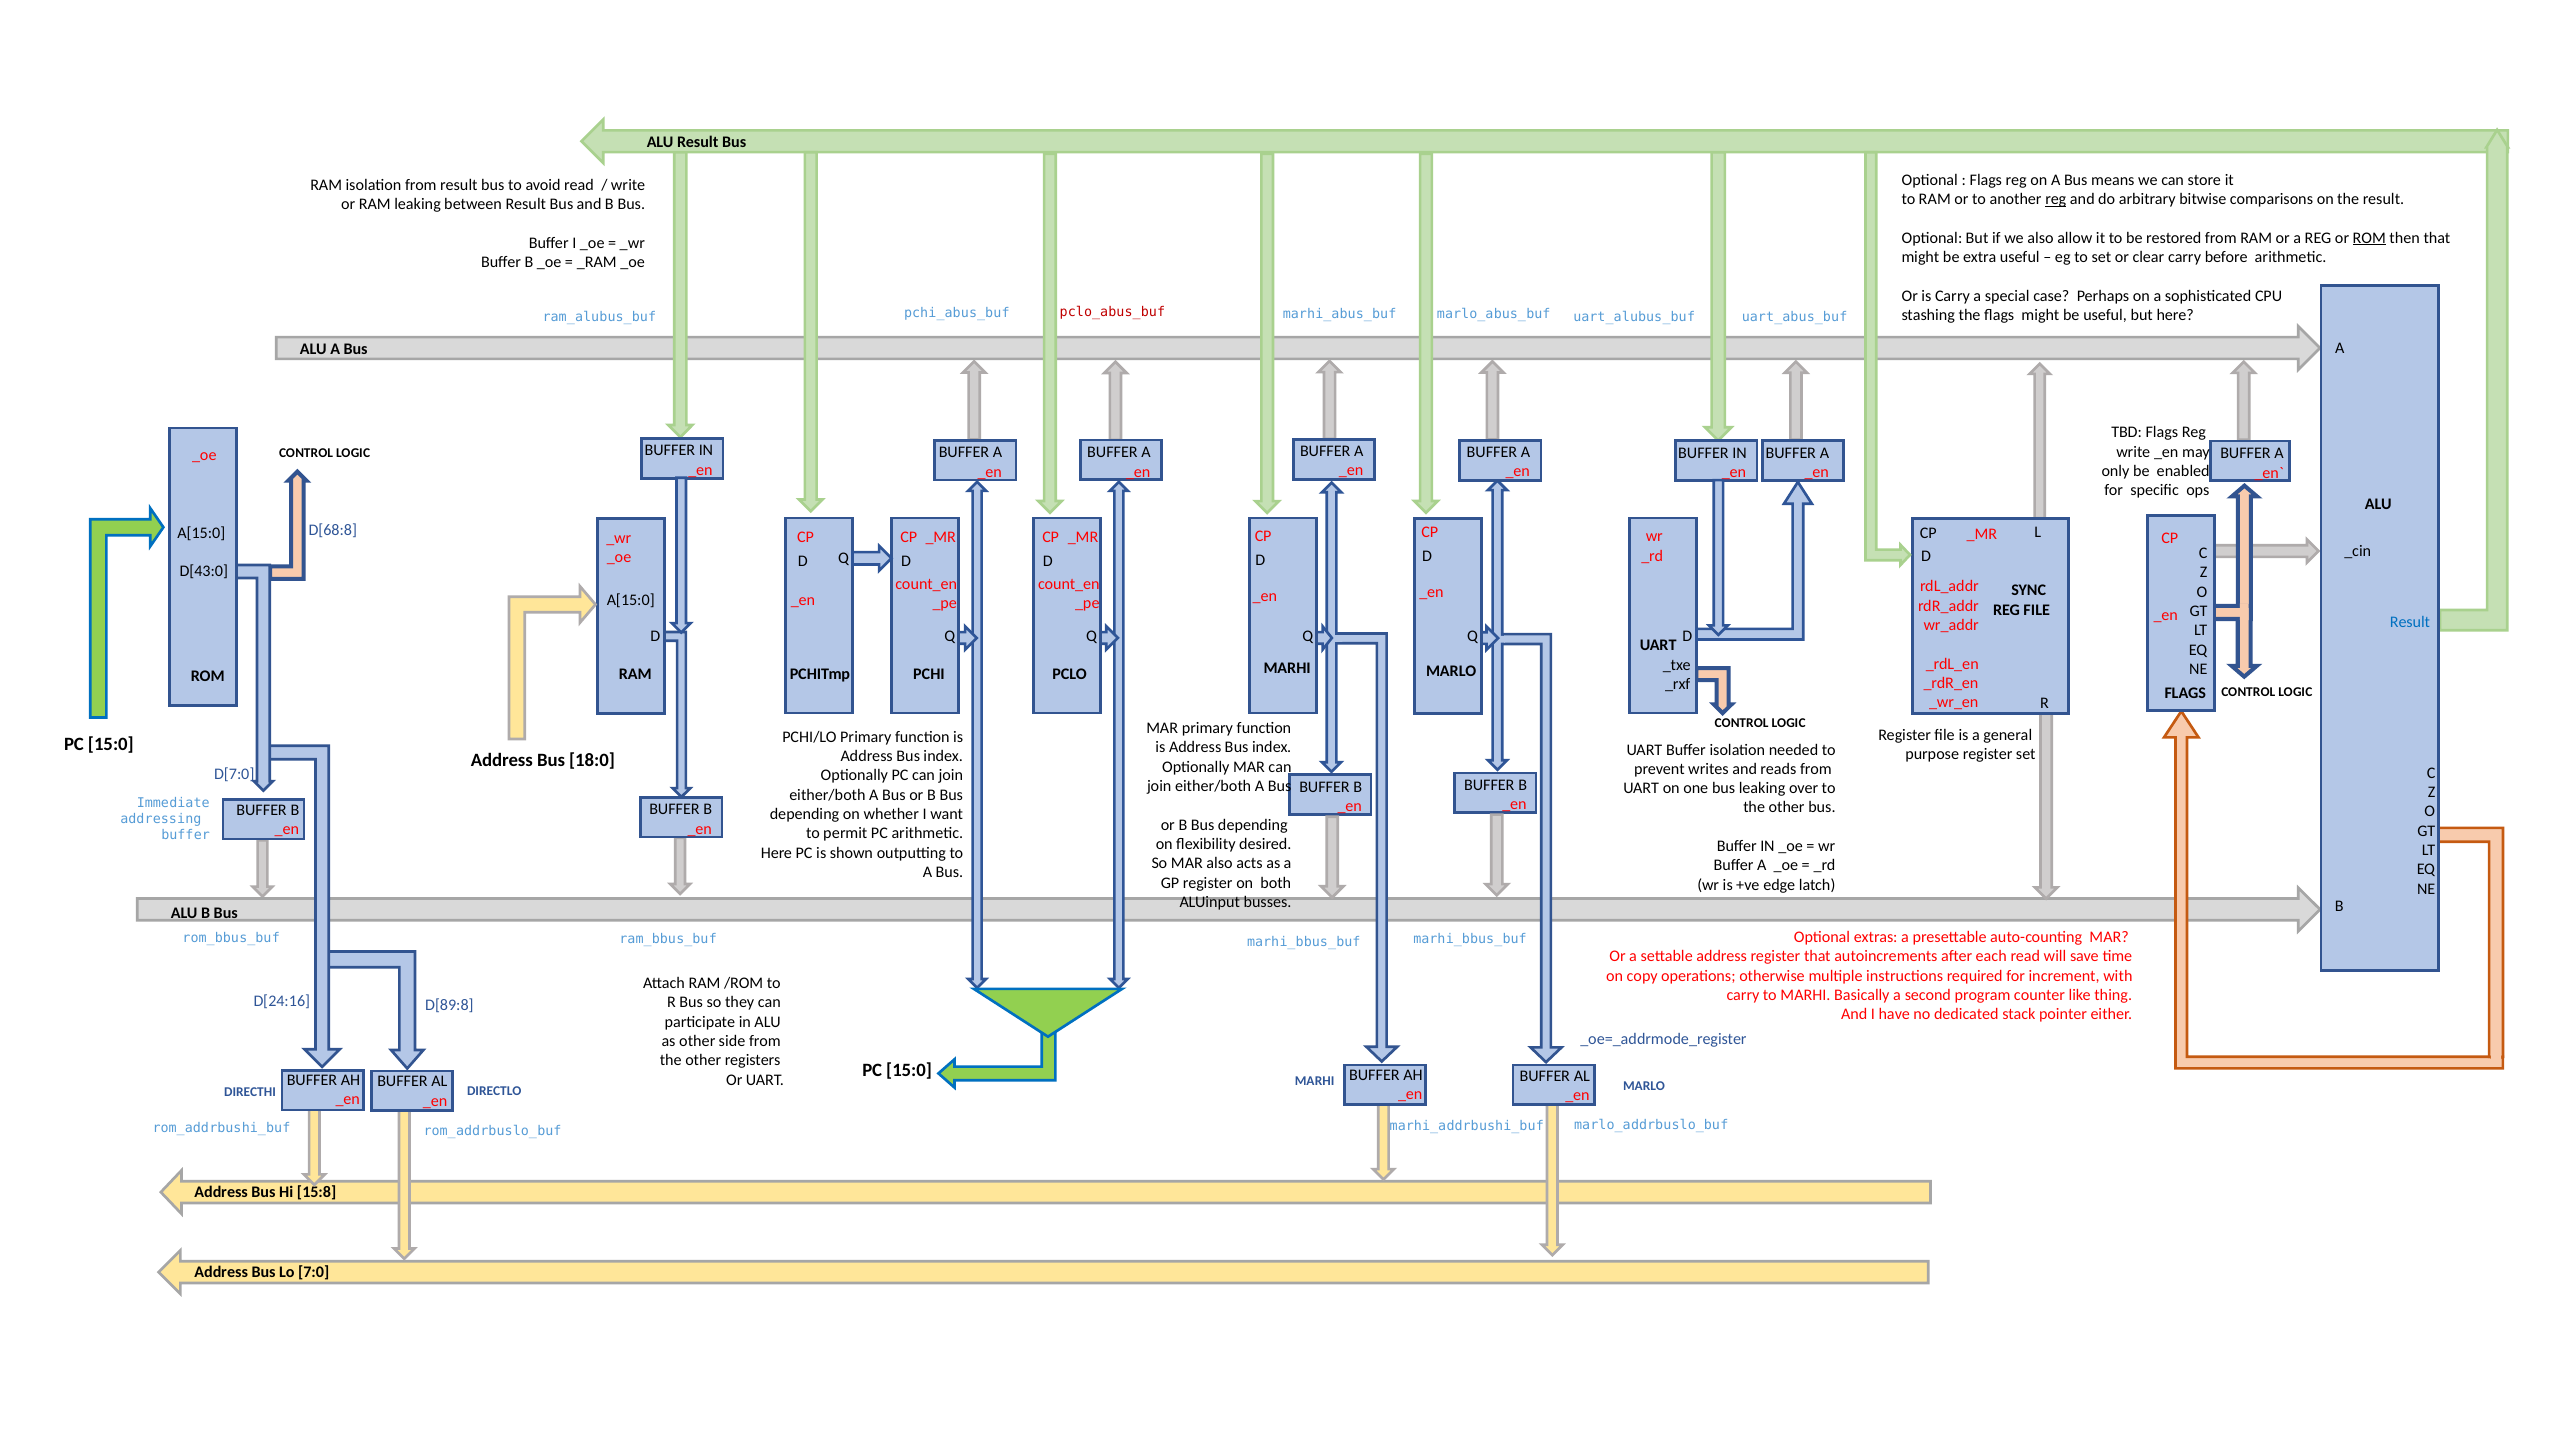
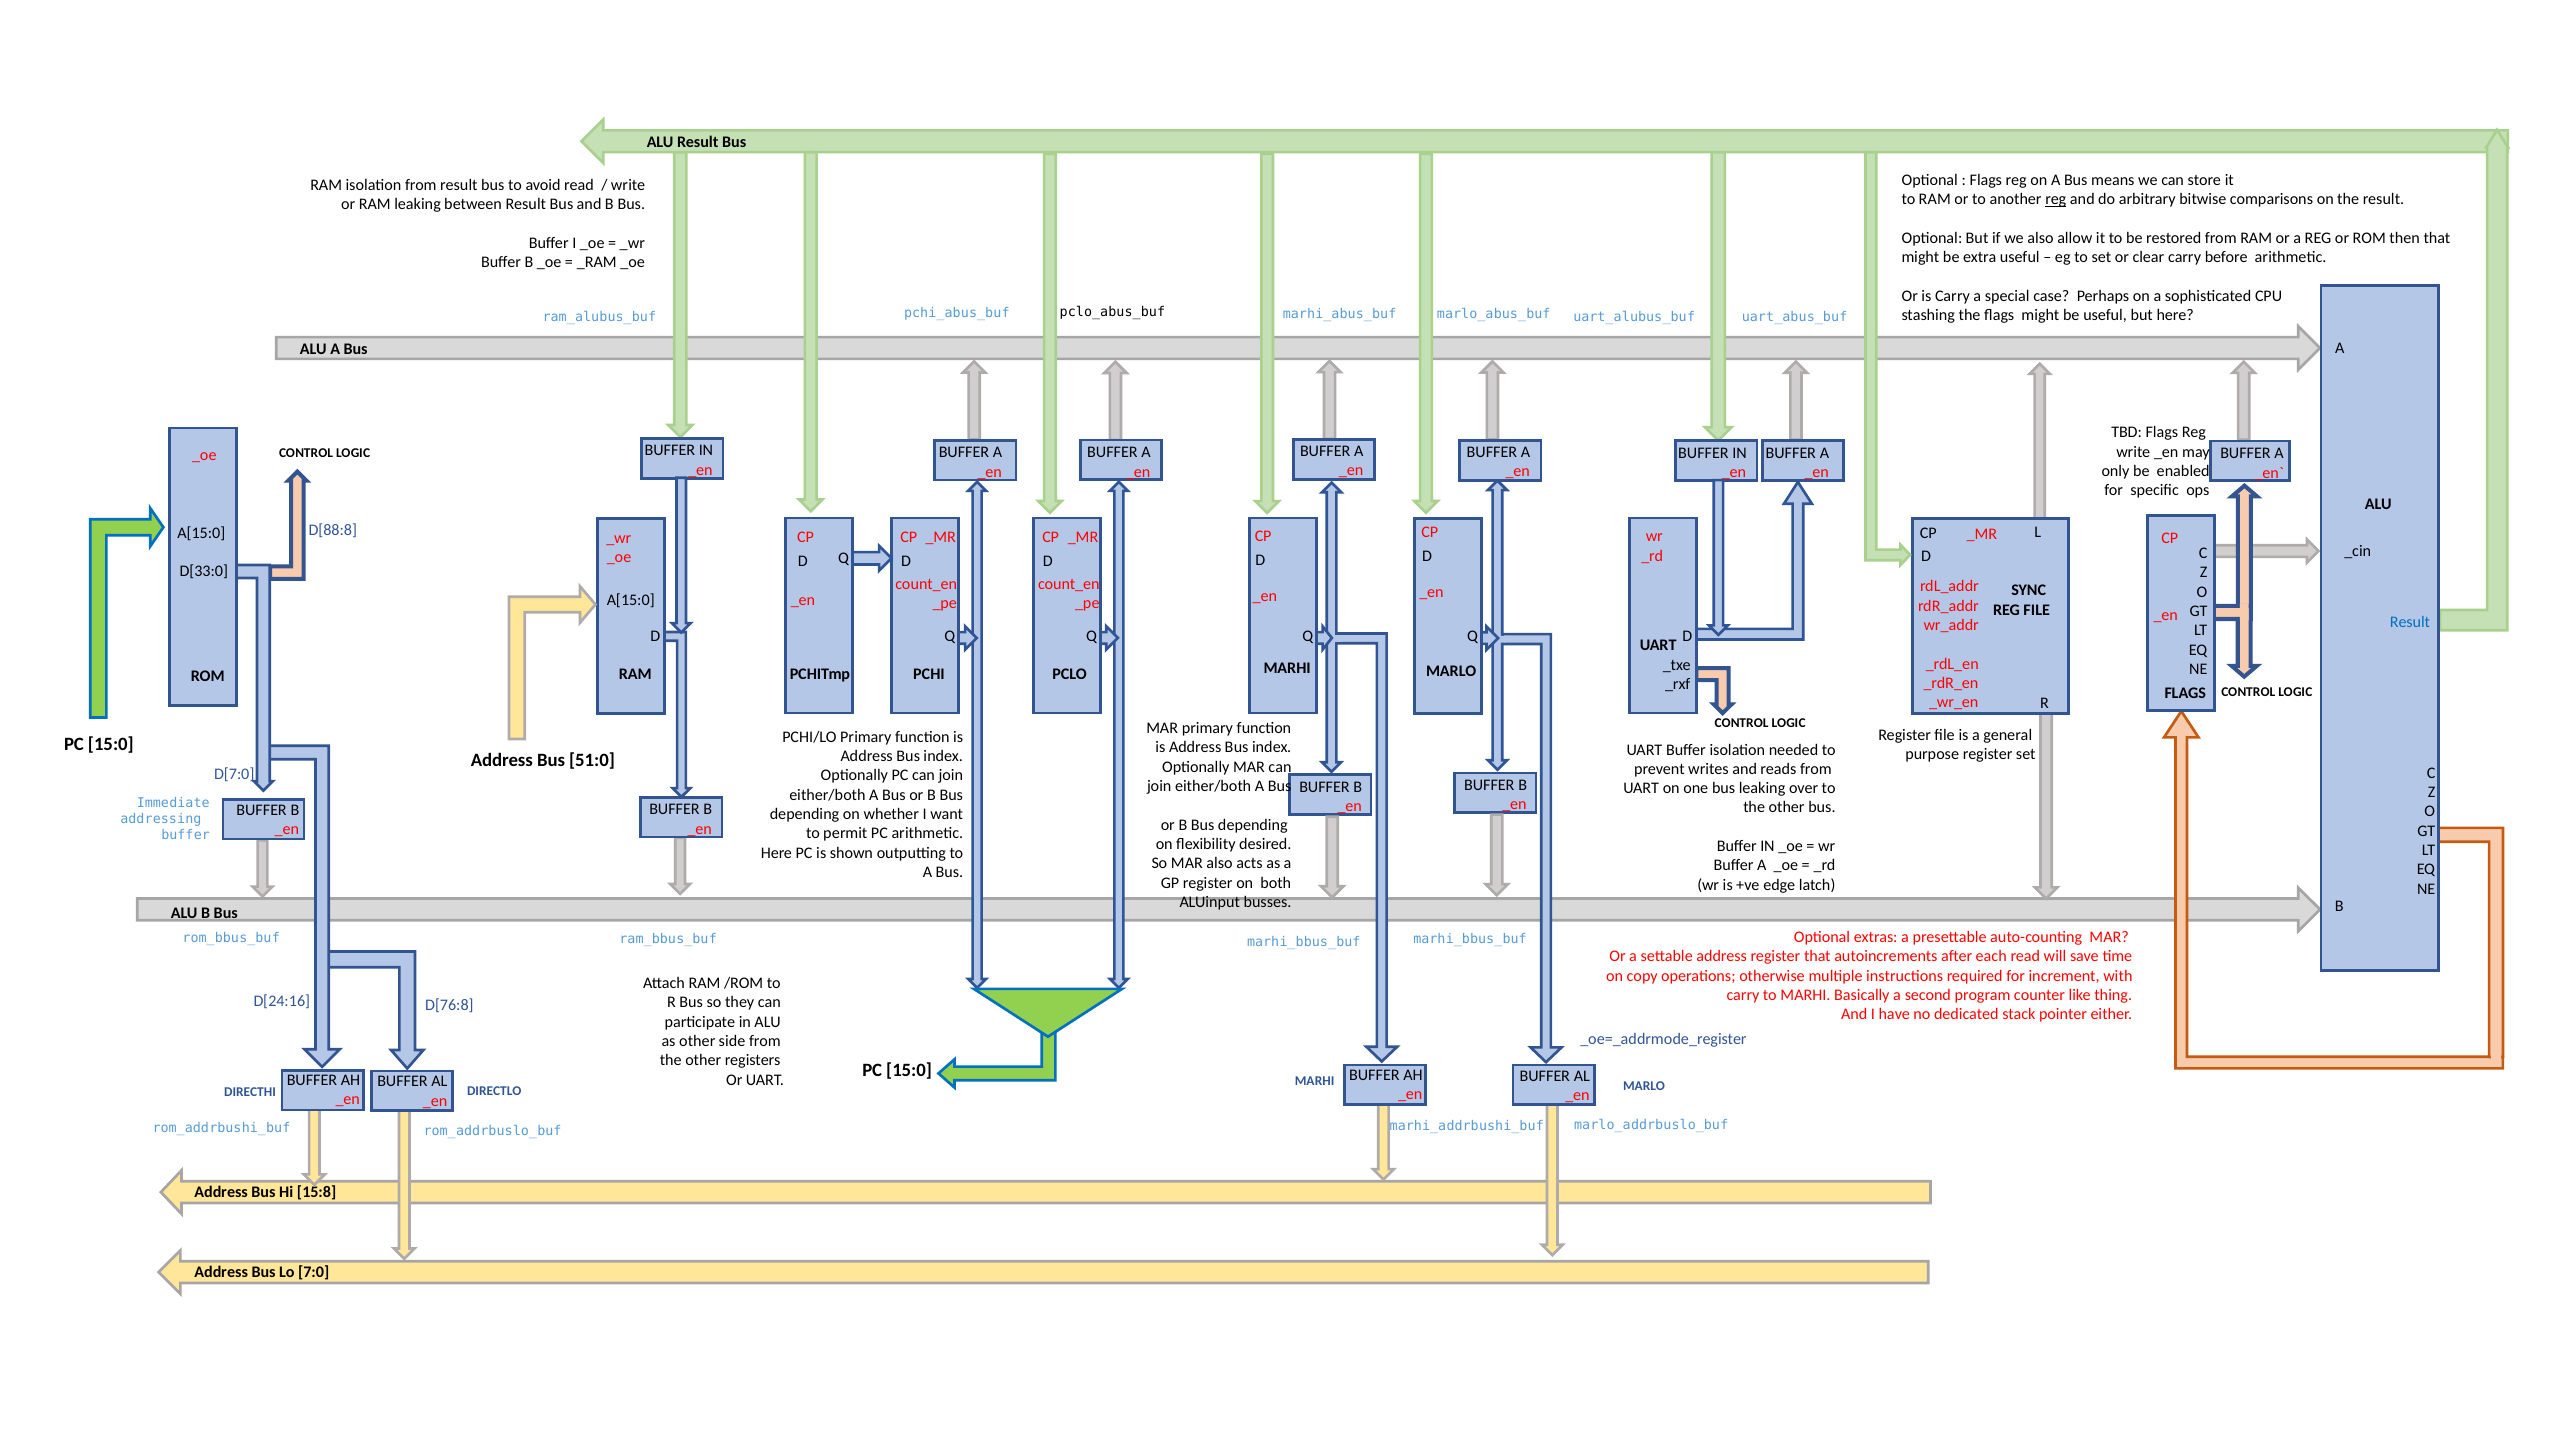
ROM underline: present -> none (2369, 238)
pclo_abus_buf colour: red -> black (1112, 313)
D[68:8: D[68:8 -> D[88:8 (333, 530)
D[43:0: D[43:0 -> D[33:0 (204, 571)
18:0: 18:0 -> 51:0 (592, 760)
D[89:8: D[89:8 -> D[76:8 (449, 1005)
